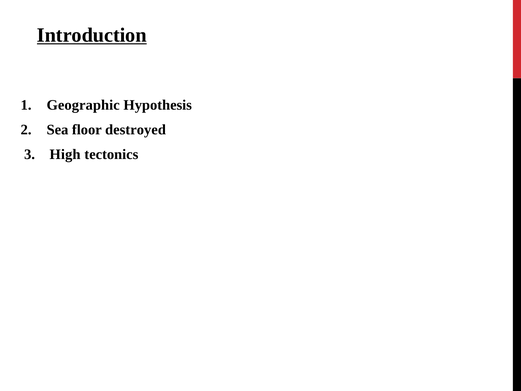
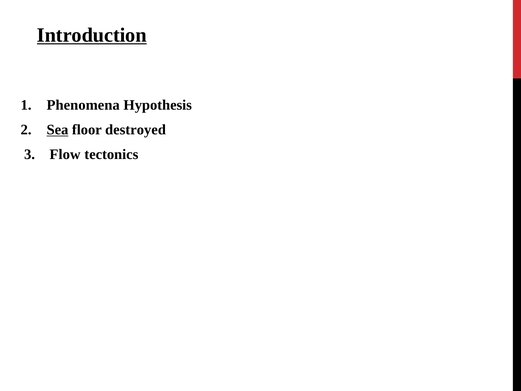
Geographic: Geographic -> Phenomena (83, 105)
Sea underline: none -> present (58, 130)
High: High -> Flow (65, 154)
